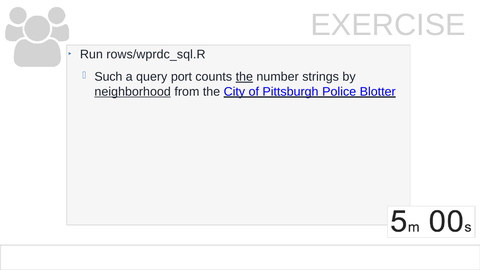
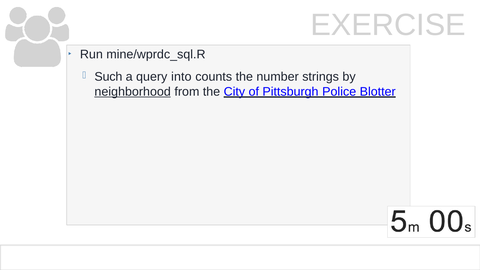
rows/wprdc_sql.R: rows/wprdc_sql.R -> mine/wprdc_sql.R (156, 54)
port: port -> into (181, 77)
the underline: present -> none (244, 77)
